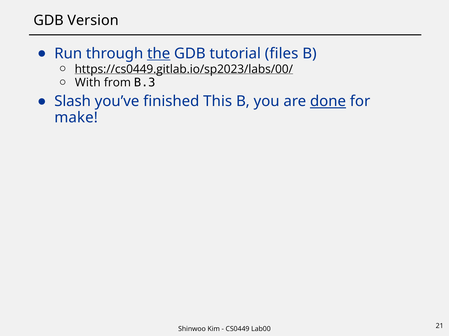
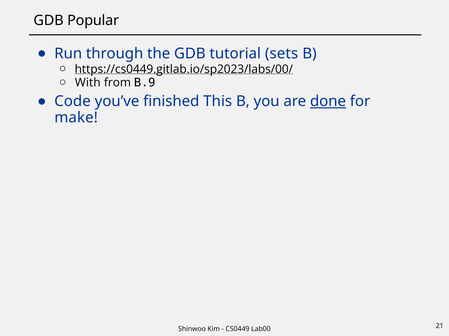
Version: Version -> Popular (93, 21)
the underline: present -> none (159, 54)
files: files -> sets (282, 54)
B.3: B.3 -> B.9 (145, 83)
Slash: Slash -> Code (73, 102)
